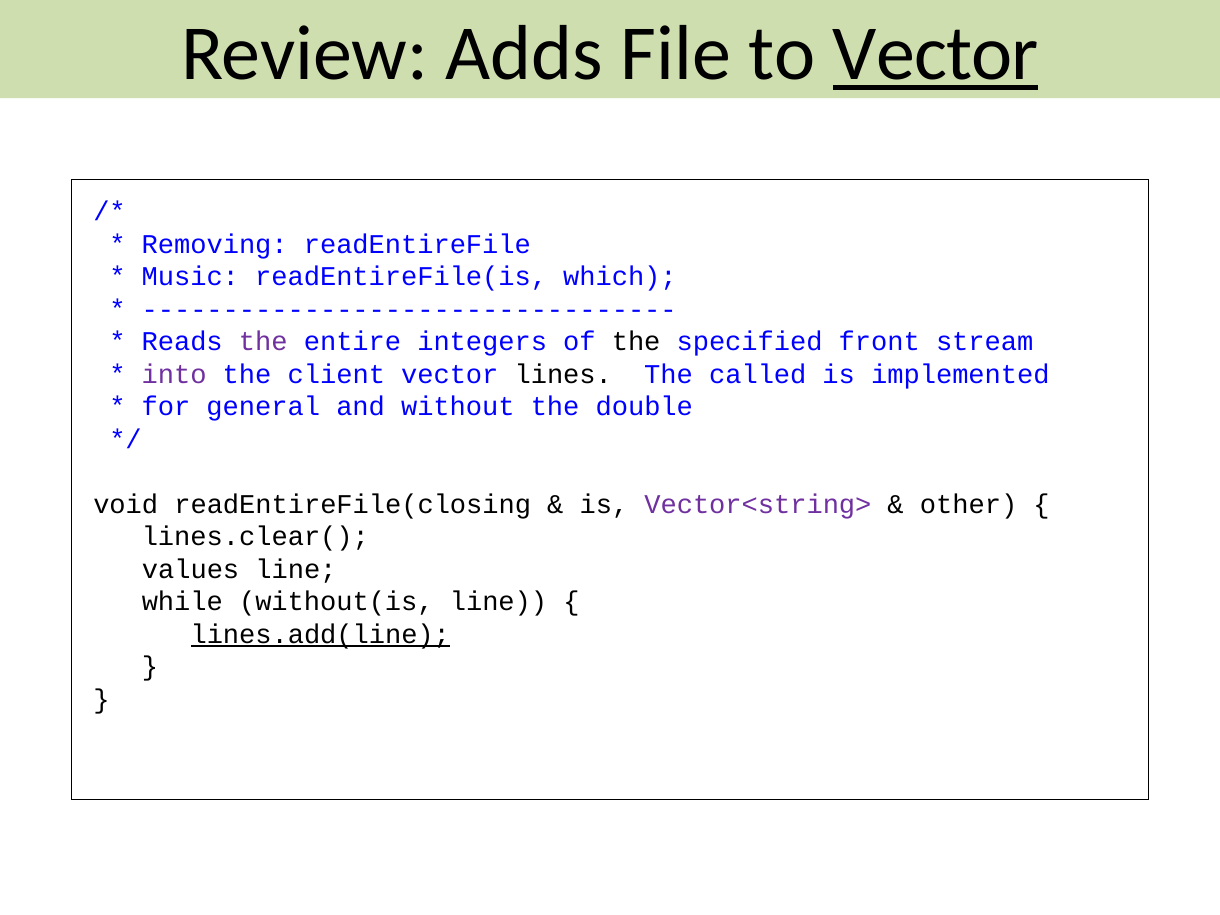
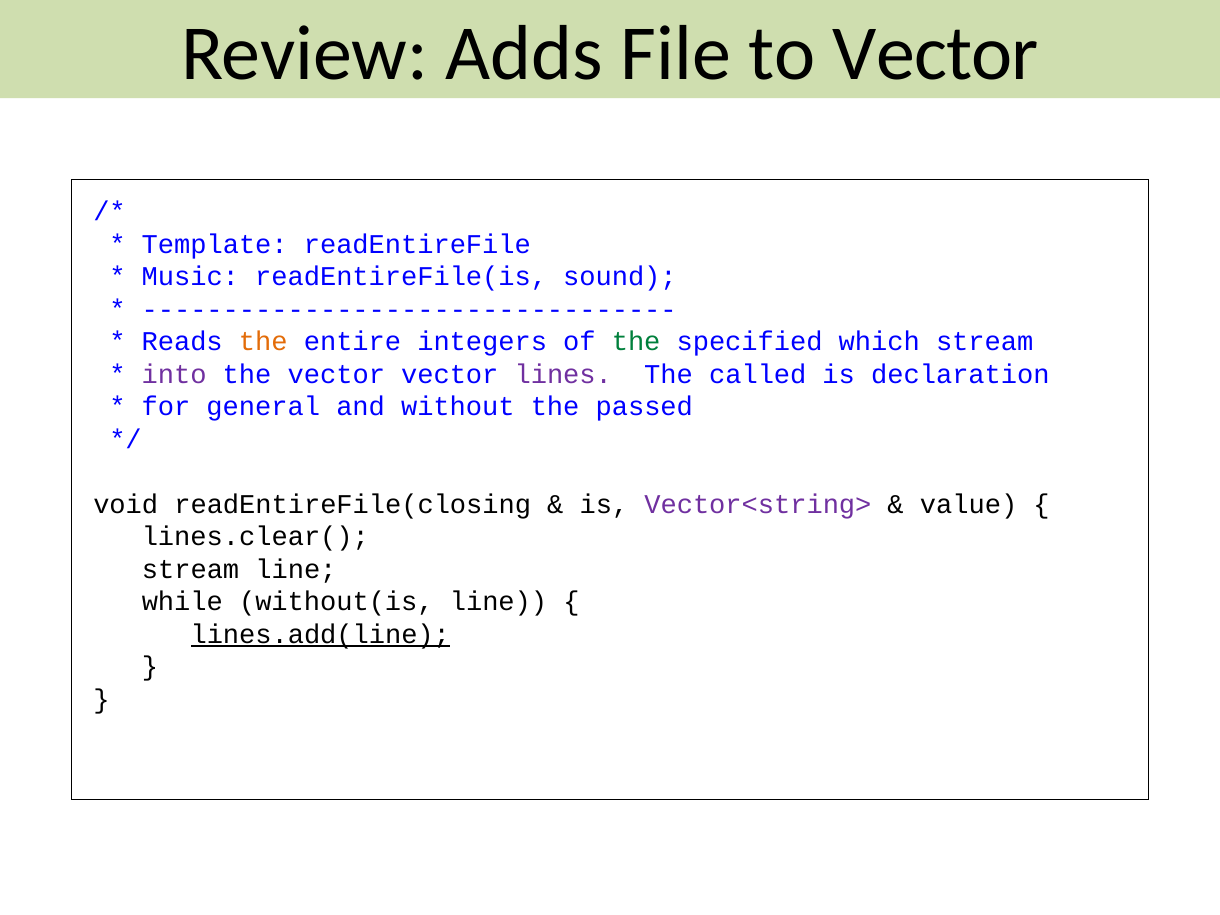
Vector underline: present -> none (936, 54)
Removing: Removing -> Template (215, 244)
which: which -> sound (620, 277)
the colour: purple -> orange (263, 342)
the colour: black -> green (636, 342)
front: front -> which (879, 342)
the client: client -> vector (336, 374)
lines colour: black -> purple (563, 374)
implemented: implemented -> declaration (960, 374)
double: double -> passed (644, 407)
other: other -> value (969, 504)
values: values -> stream (191, 569)
